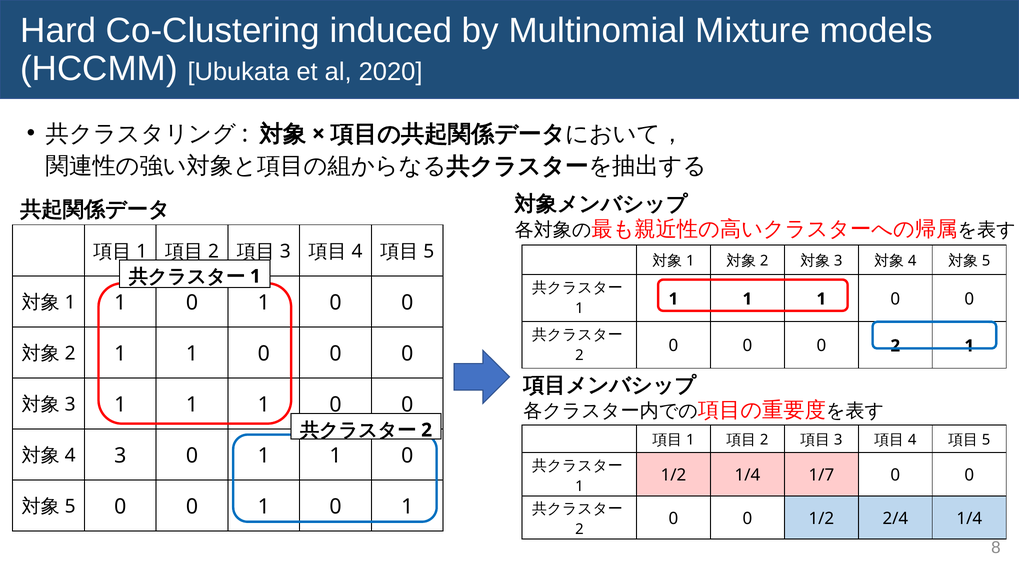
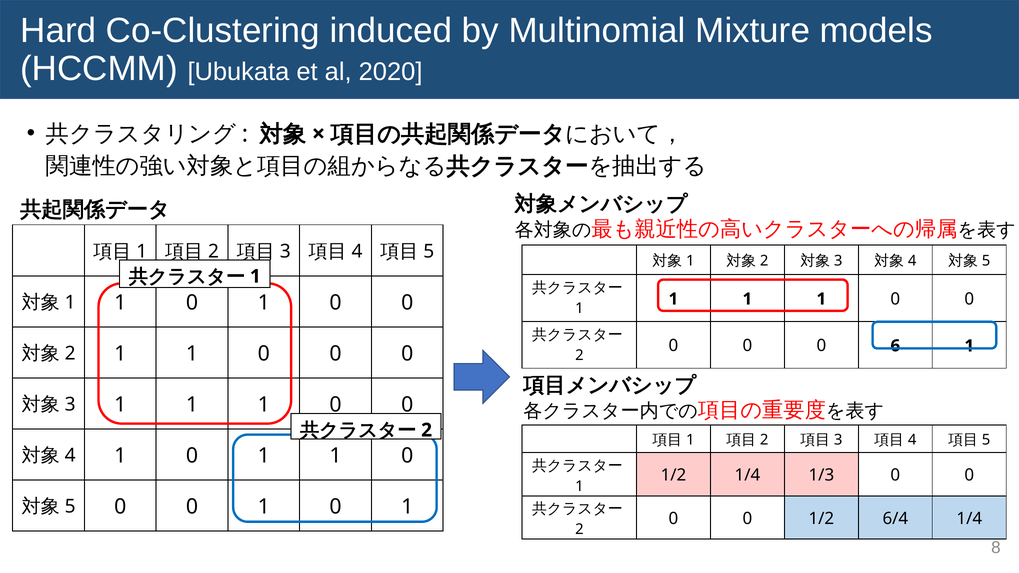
0 2: 2 -> 6 (895, 346)
3: 3 -> 1 (120, 456)
1/7: 1/7 -> 1/3 (821, 475)
2/4: 2/4 -> 6/4 (895, 519)
